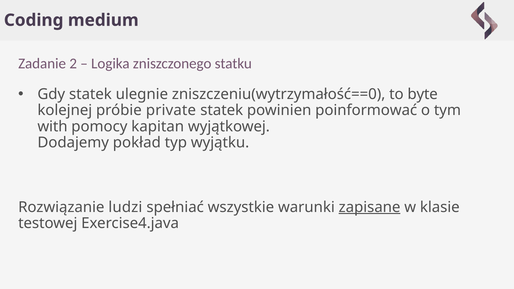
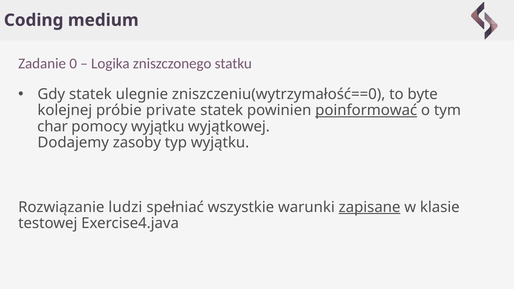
2: 2 -> 0 (73, 63)
poinformować underline: none -> present (366, 110)
with: with -> char (53, 127)
pomocy kapitan: kapitan -> wyjątku (158, 127)
pokład: pokład -> zasoby (137, 143)
